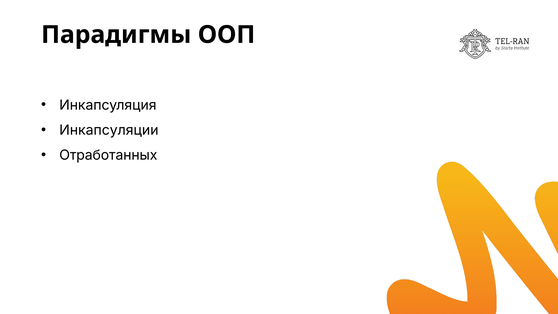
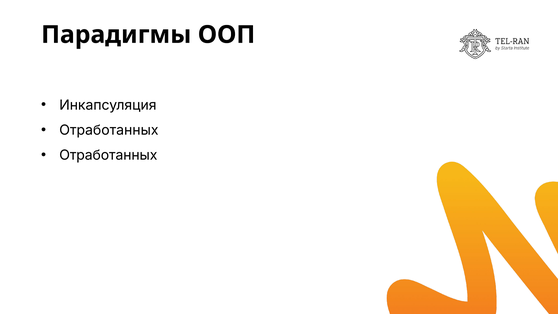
Инкапсуляции: Инкапсуляции -> Отработанных (109, 130)
